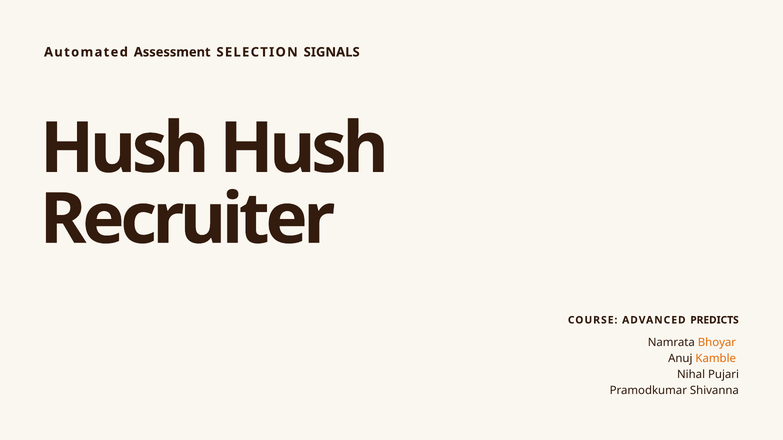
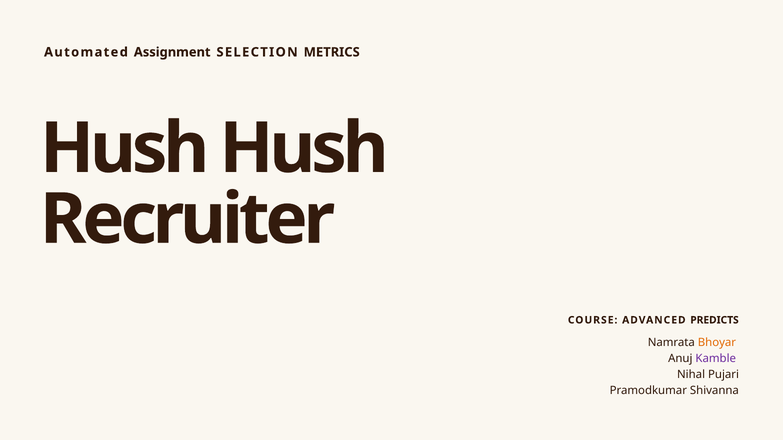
Assessment: Assessment -> Assignment (172, 52)
SIGNALS: SIGNALS -> METRICS (332, 52)
Kamble colour: orange -> purple (716, 359)
